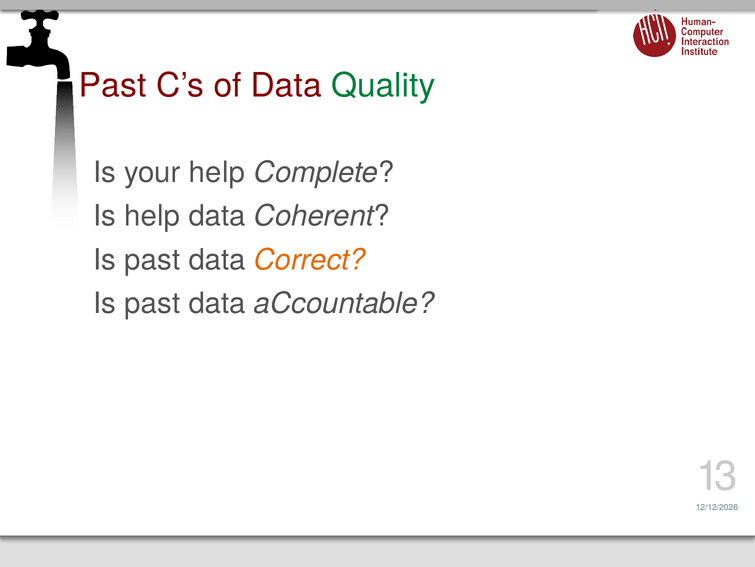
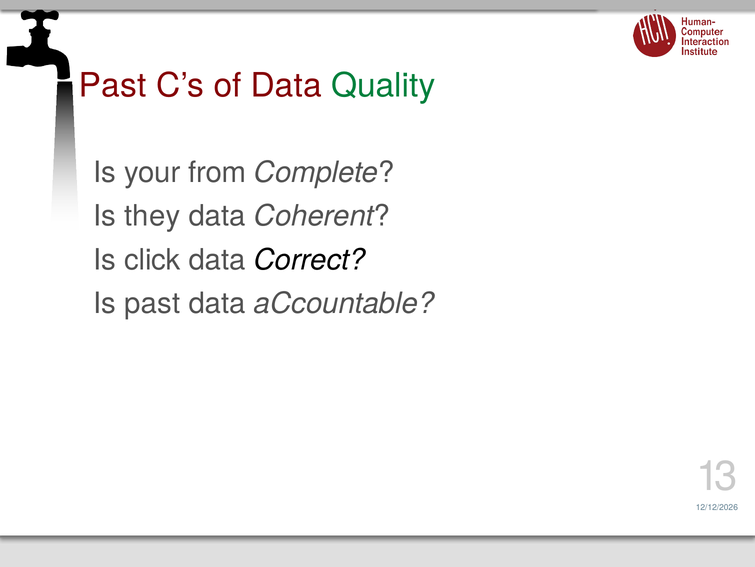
your help: help -> from (217, 172)
Is help: help -> they (152, 216)
past: past -> click (152, 259)
Correct colour: orange -> black (310, 259)
